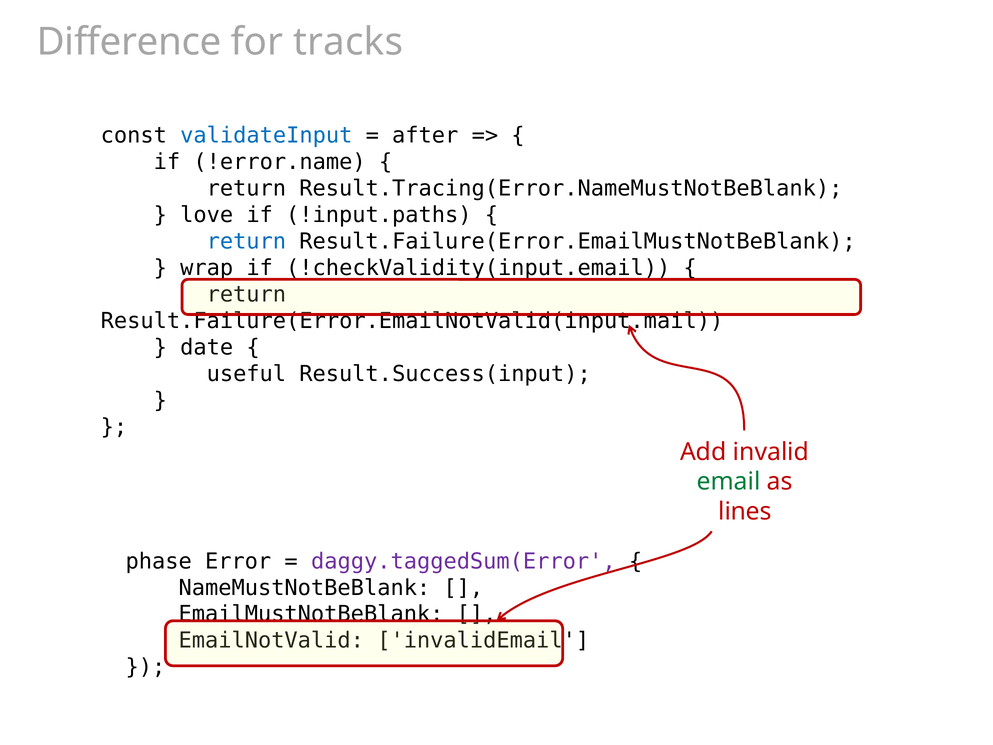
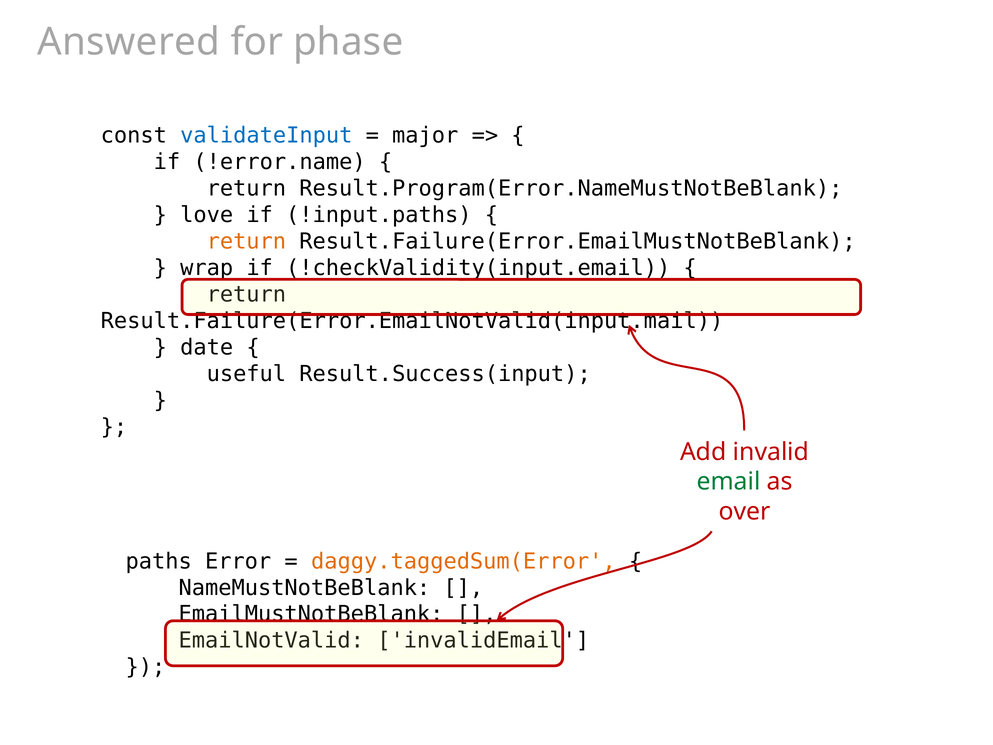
Difference: Difference -> Answered (129, 42)
tracks: tracks -> phase (348, 42)
after: after -> major (425, 135)
Result.Tracing(Error.NameMustNotBeBlank: Result.Tracing(Error.NameMustNotBeBlank -> Result.Program(Error.NameMustNotBeBlank (571, 188)
return colour: blue -> orange (246, 241)
lines: lines -> over (745, 511)
phase: phase -> paths (159, 561)
daggy.taggedSum(Error colour: purple -> orange (463, 561)
